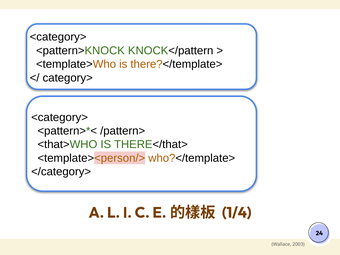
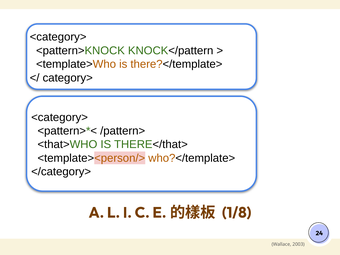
1/4: 1/4 -> 1/8 (237, 213)
